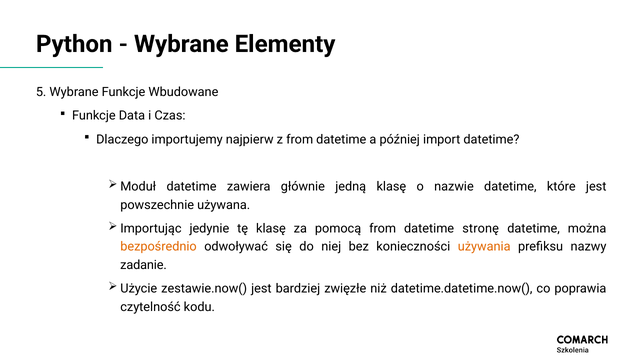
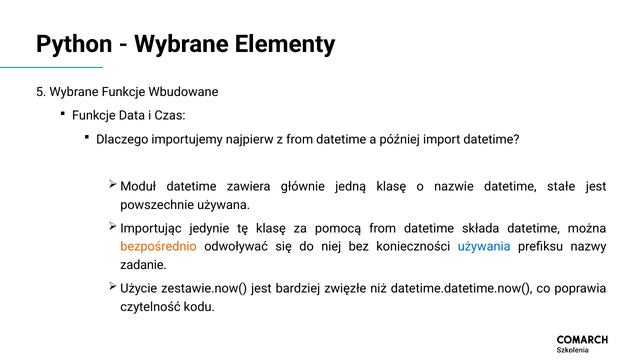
które: które -> stałe (561, 187)
stronę: stronę -> składa (481, 229)
używania colour: orange -> blue (484, 247)
